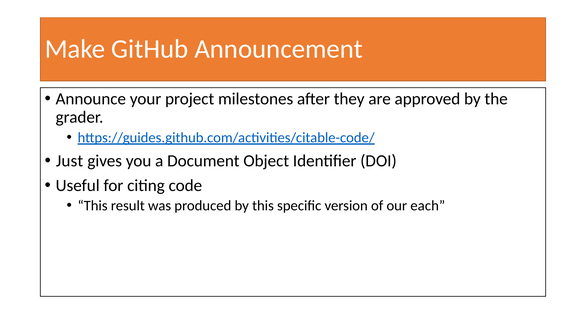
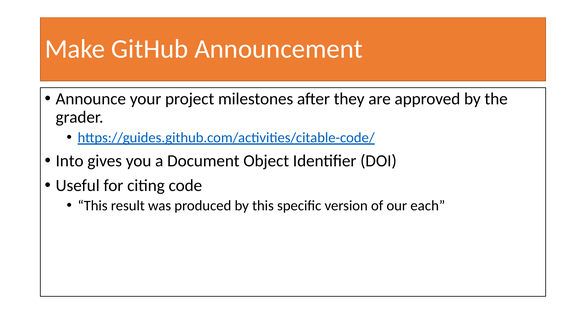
Just: Just -> Into (70, 161)
